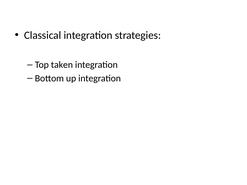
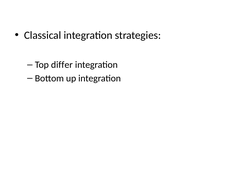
taken: taken -> differ (62, 65)
